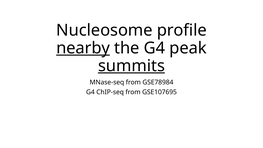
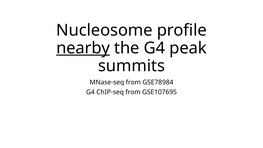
summits underline: present -> none (131, 66)
